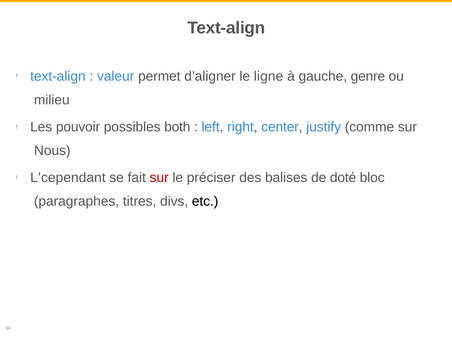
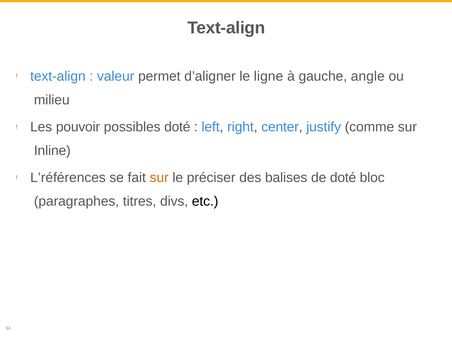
genre: genre -> angle (368, 76)
possibles both: both -> doté (177, 127)
Nous: Nous -> Inline (52, 151)
L’cependant: L’cependant -> L’références (68, 178)
sur colour: red -> orange (159, 178)
